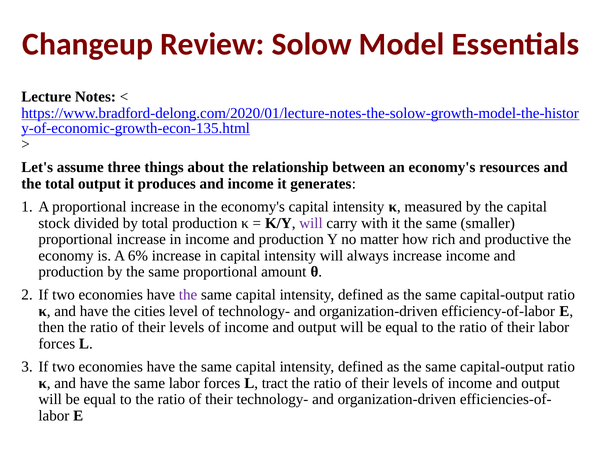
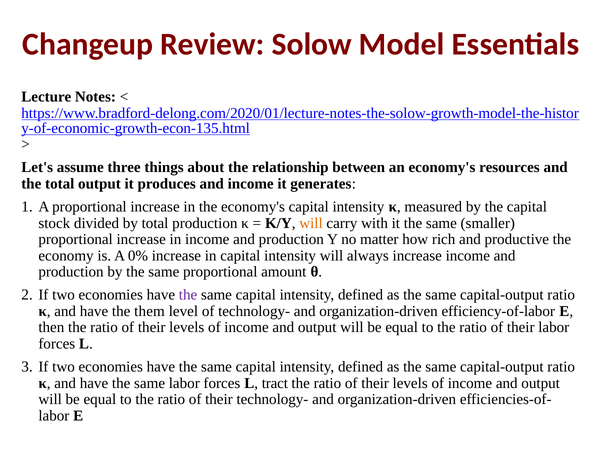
will colour: purple -> orange (311, 223)
6%: 6% -> 0% (138, 256)
cities: cities -> them (150, 311)
